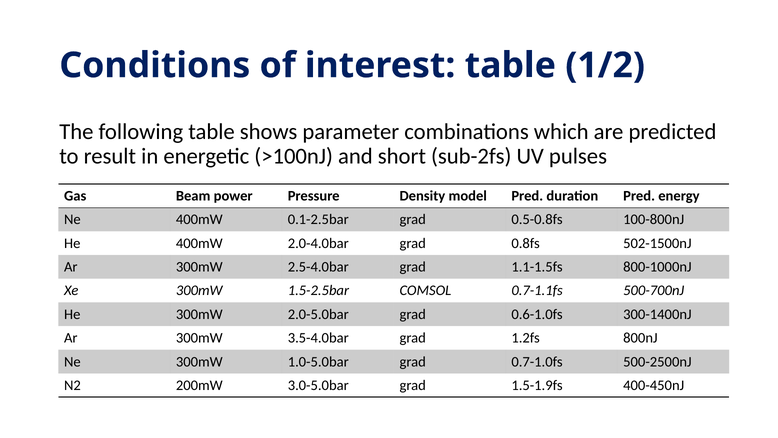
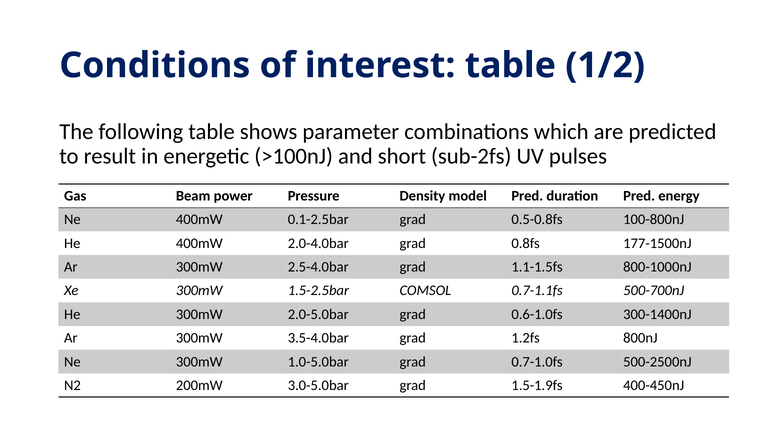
502-1500nJ: 502-1500nJ -> 177-1500nJ (657, 243)
